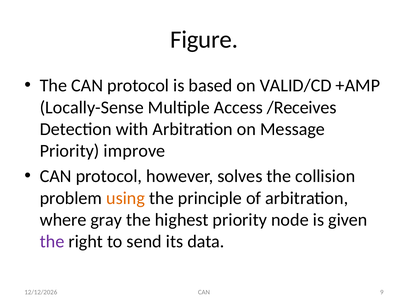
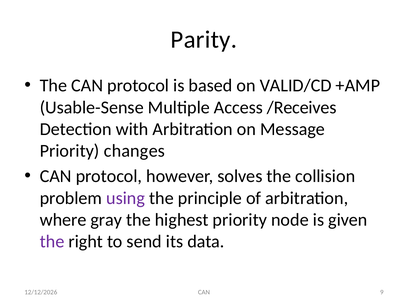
Figure: Figure -> Parity (204, 39)
Locally-Sense: Locally-Sense -> Usable-Sense (92, 107)
improve: improve -> changes (134, 151)
using colour: orange -> purple (126, 198)
